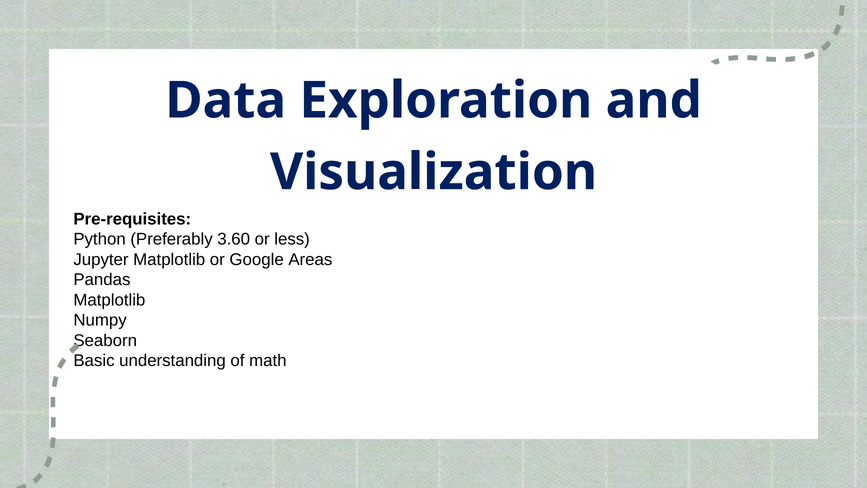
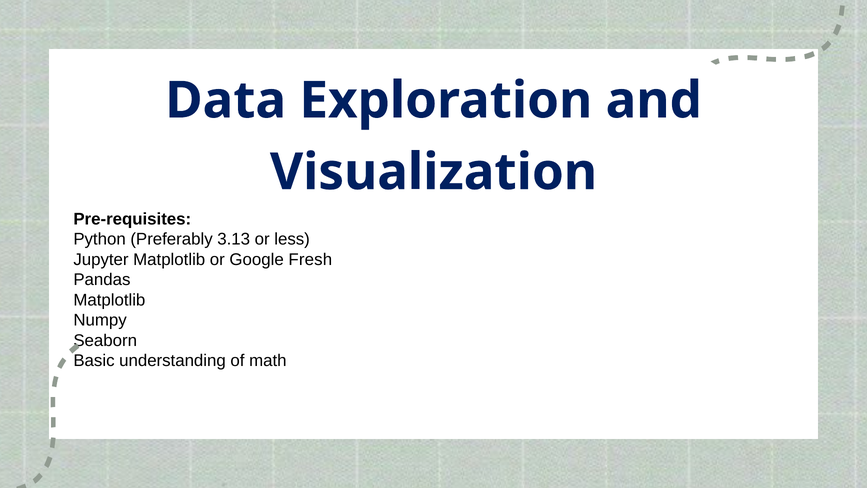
3.60: 3.60 -> 3.13 (234, 239)
Areas: Areas -> Fresh (310, 259)
